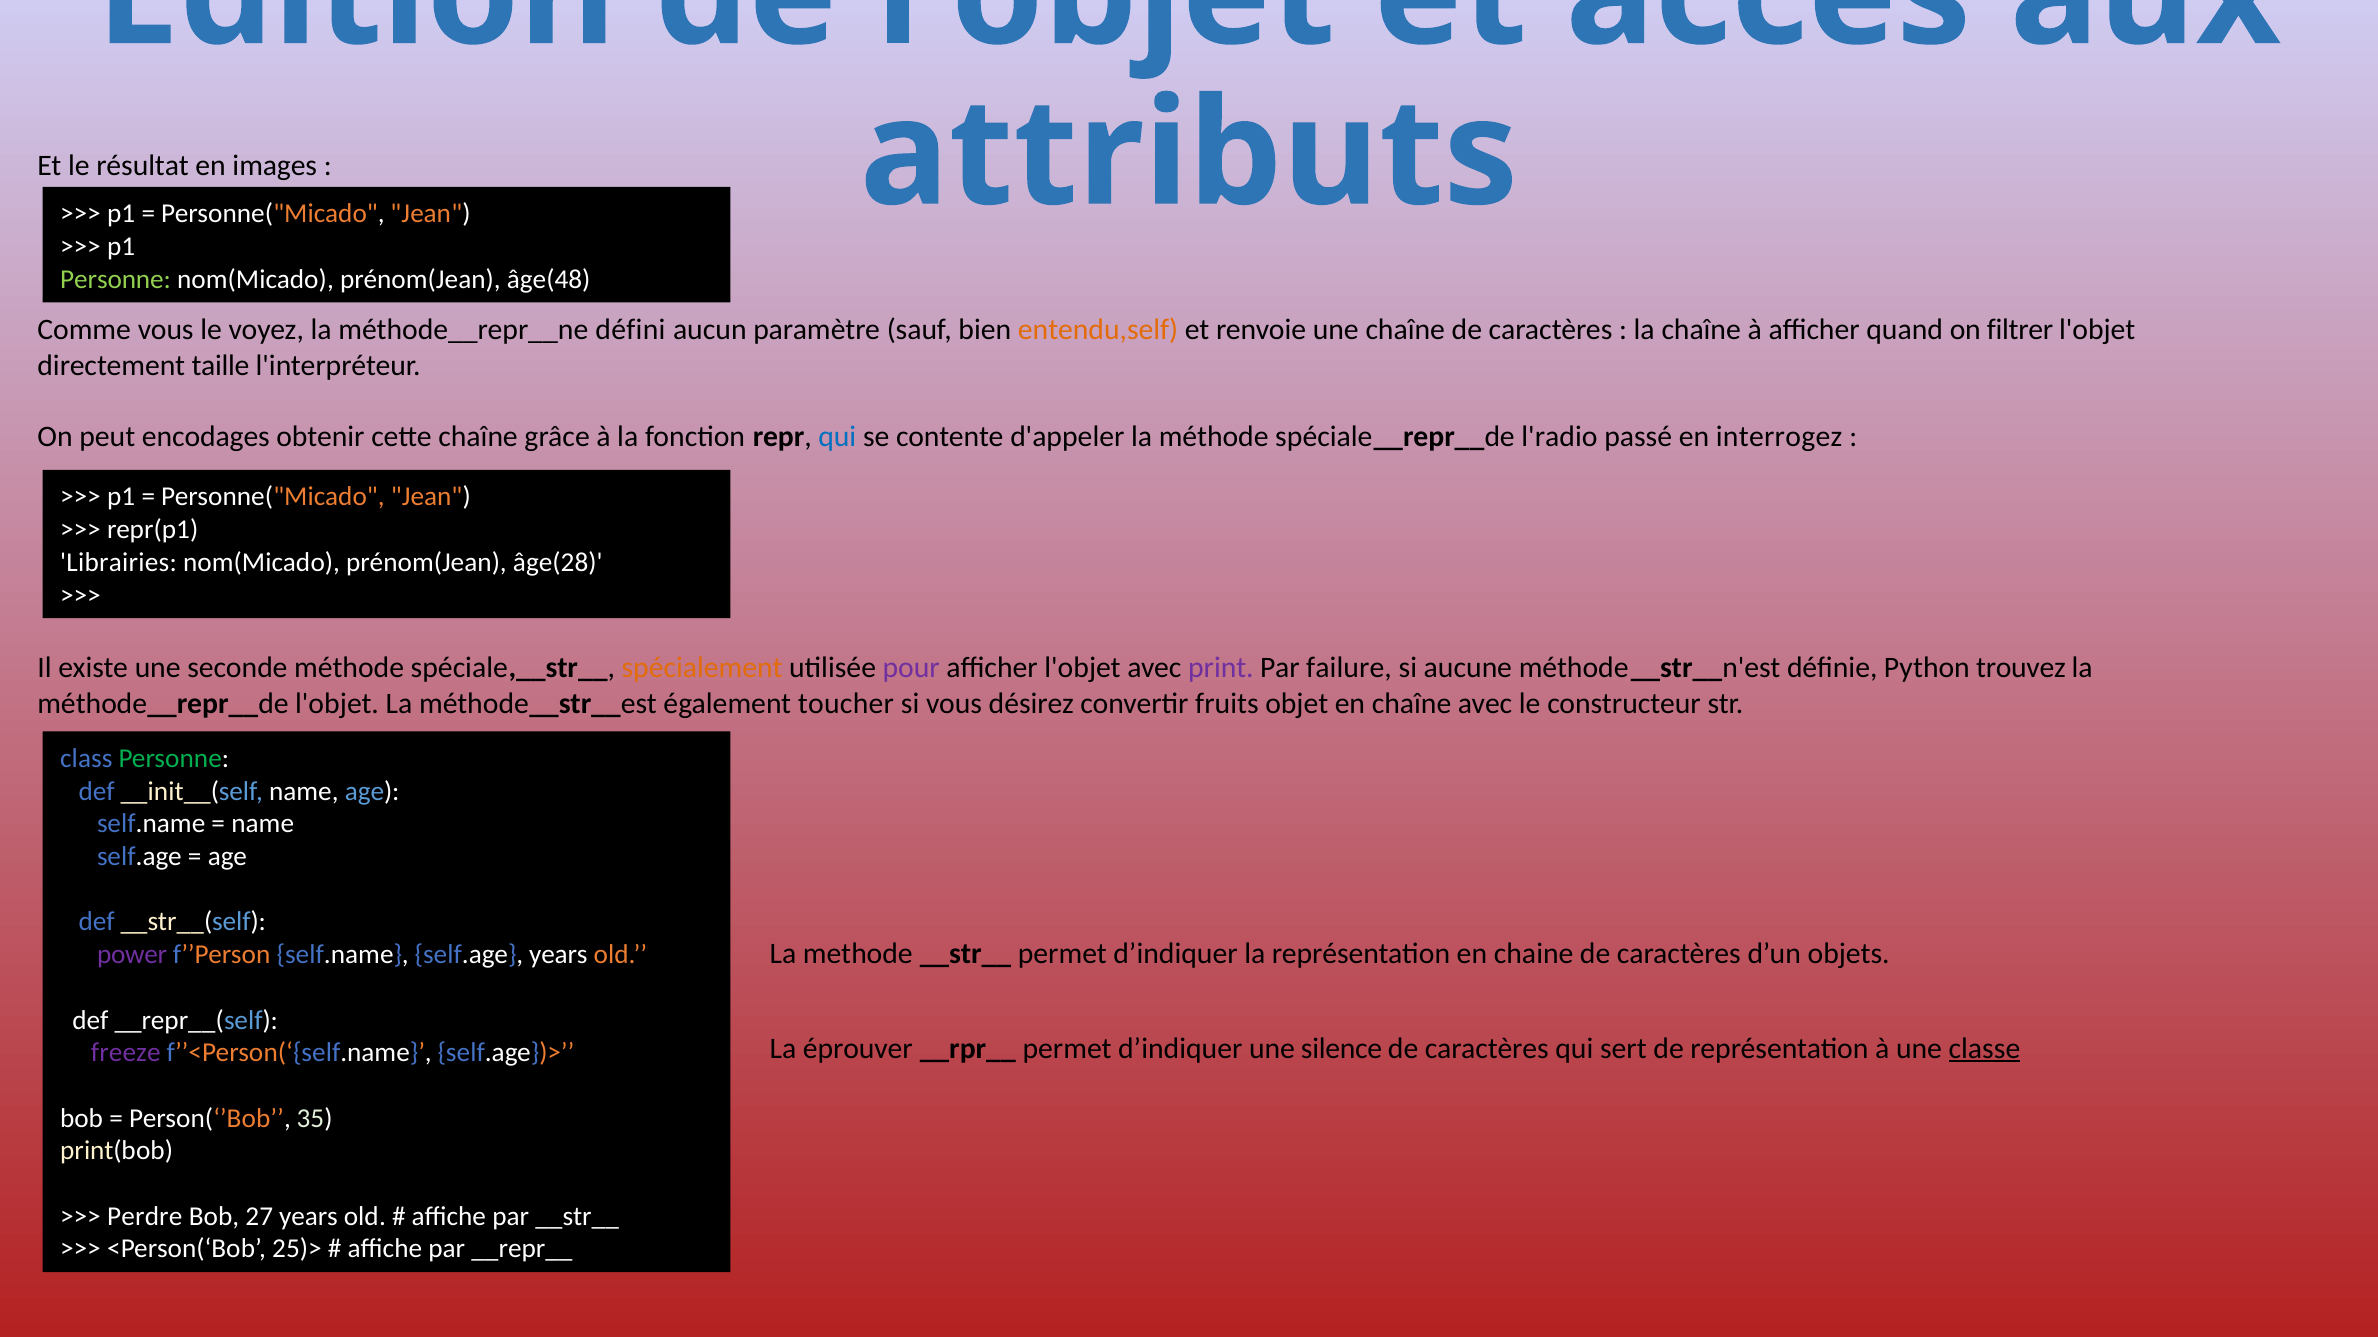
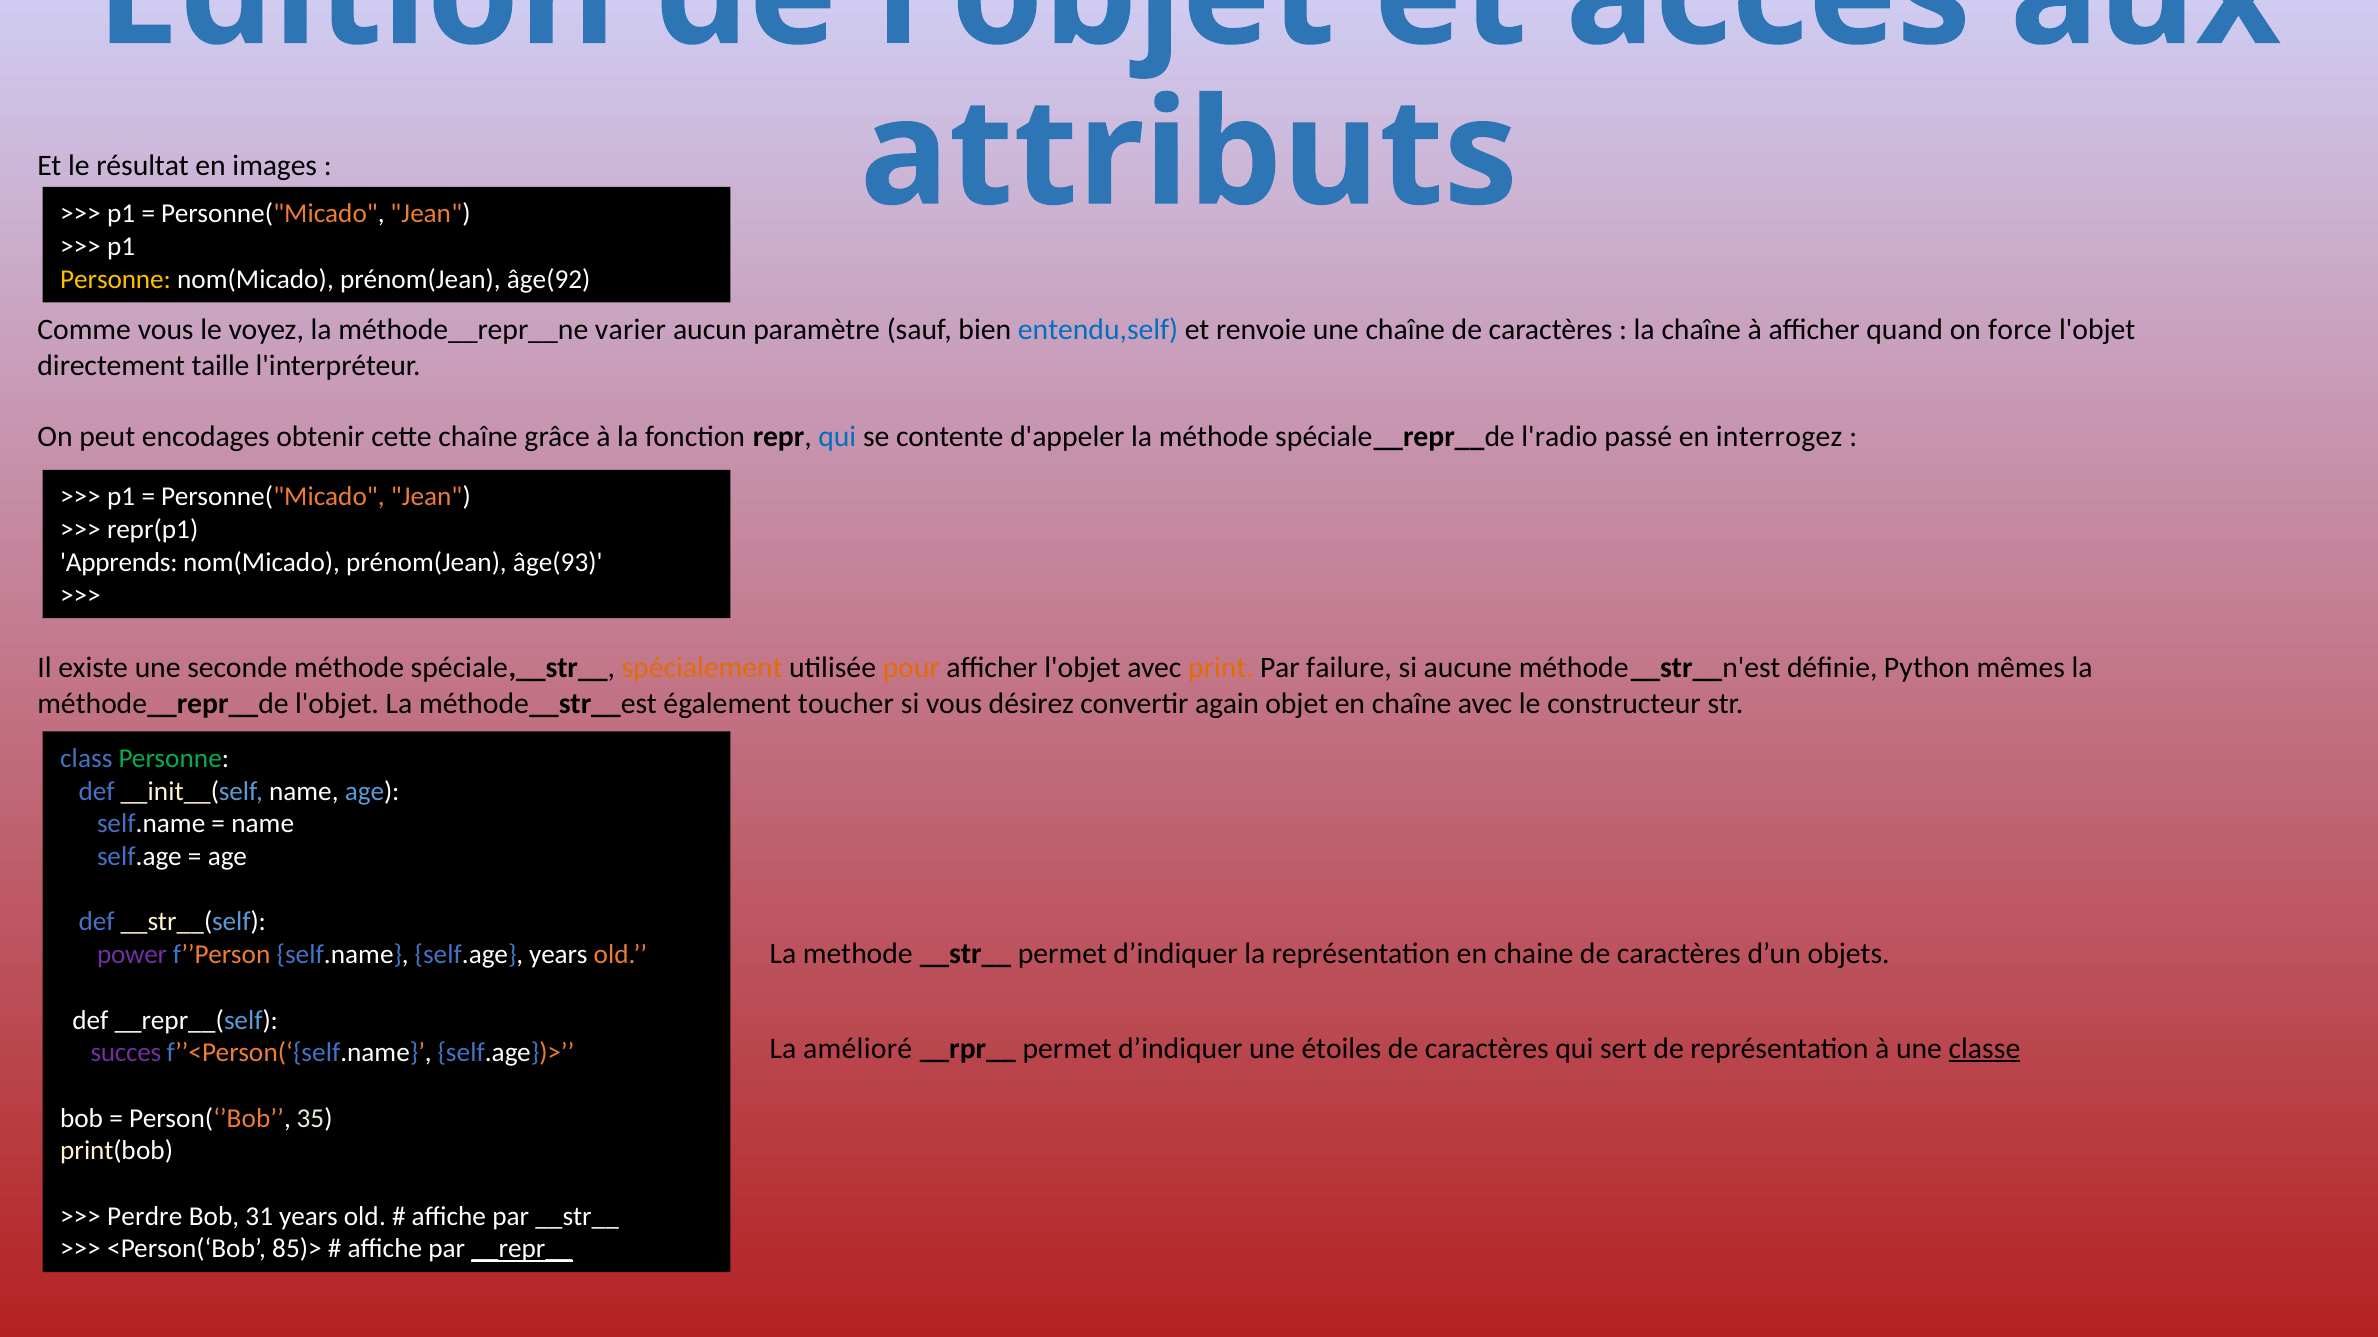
Personne colour: light green -> yellow (116, 279)
âge(48: âge(48 -> âge(92 (549, 279)
défini: défini -> varier (630, 330)
entendu,self colour: orange -> blue (1098, 330)
filtrer: filtrer -> force (2020, 330)
Librairies: Librairies -> Apprends (119, 563)
âge(28: âge(28 -> âge(93 (558, 563)
pour colour: purple -> orange (911, 668)
print colour: purple -> orange (1221, 668)
trouvez: trouvez -> mêmes (2021, 668)
fruits: fruits -> again (1227, 704)
éprouver: éprouver -> amélioré (858, 1049)
silence: silence -> étoiles (1341, 1049)
freeze: freeze -> succes (126, 1053)
27: 27 -> 31 (259, 1217)
25)>: 25)> -> 85)> (297, 1250)
__repr__ underline: none -> present (522, 1250)
